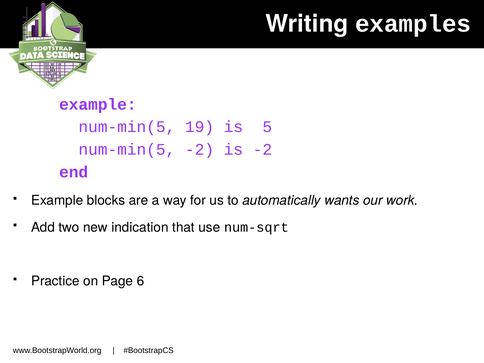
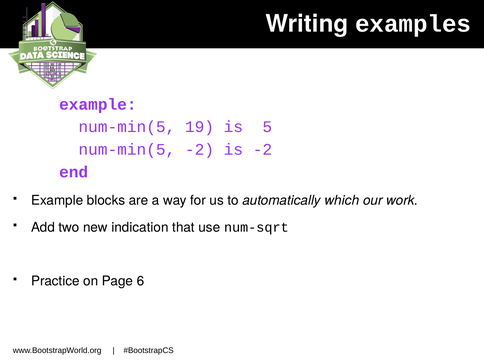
wants: wants -> which (342, 200)
